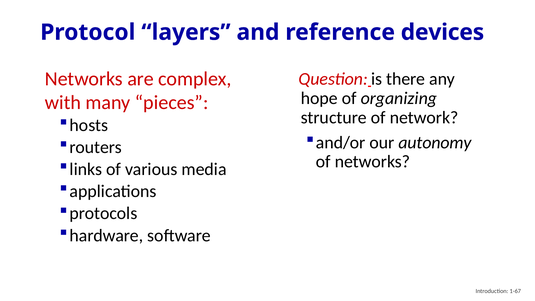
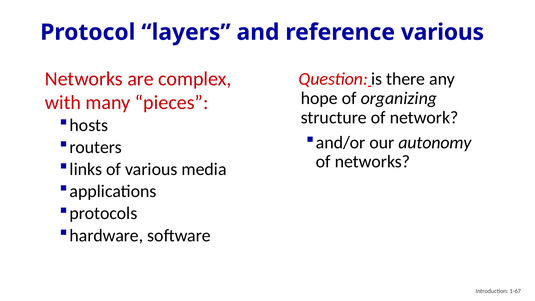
reference devices: devices -> various (442, 32)
